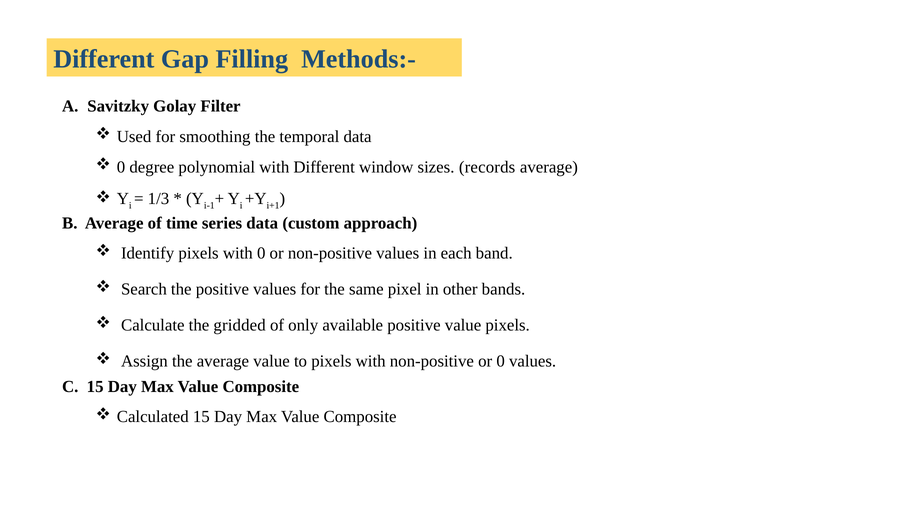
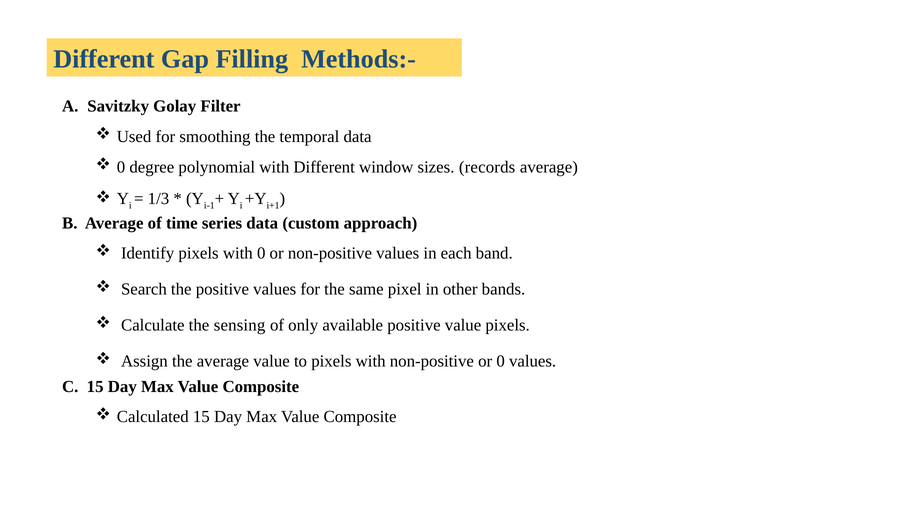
gridded: gridded -> sensing (240, 325)
